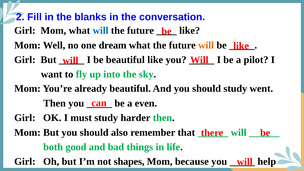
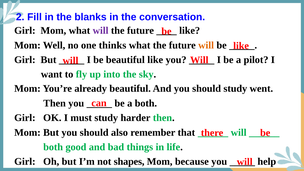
will colour: blue -> purple (101, 31)
dream: dream -> thinks (113, 45)
a even: even -> both (146, 103)
